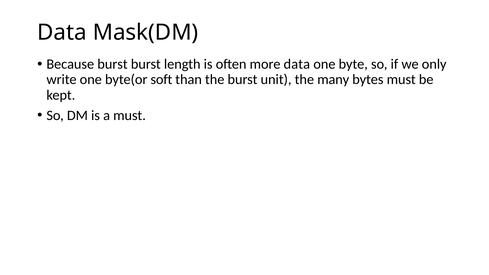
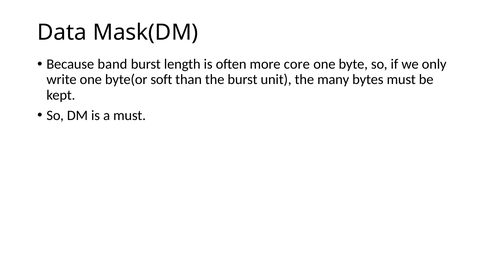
Because burst: burst -> band (112, 64)
more data: data -> core (297, 64)
